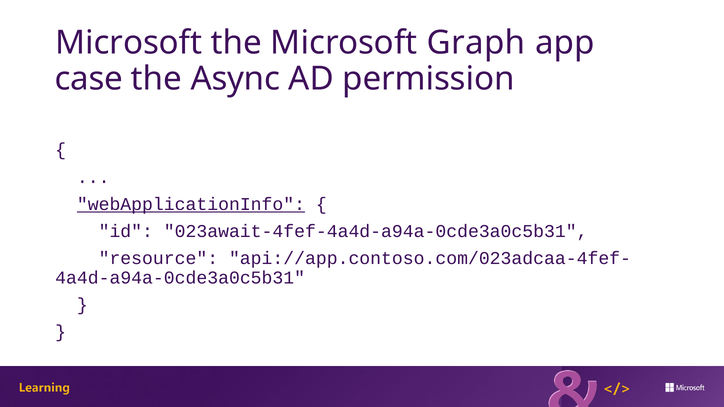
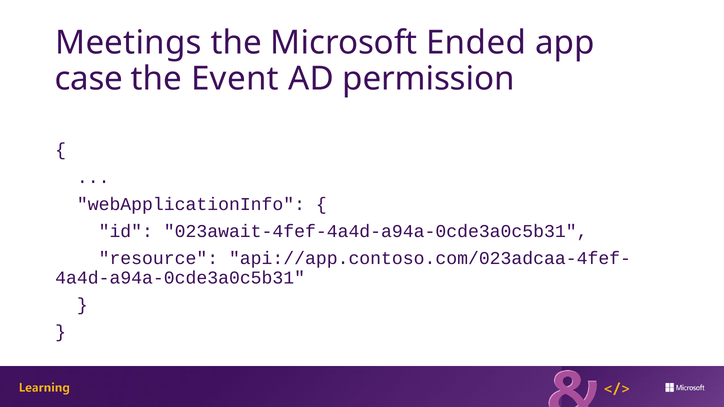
Microsoft: Microsoft -> Meetings (128, 43)
Graph: Graph -> Ended (476, 43)
Async: Async -> Event (235, 79)
webApplicationInfo underline: present -> none (191, 204)
